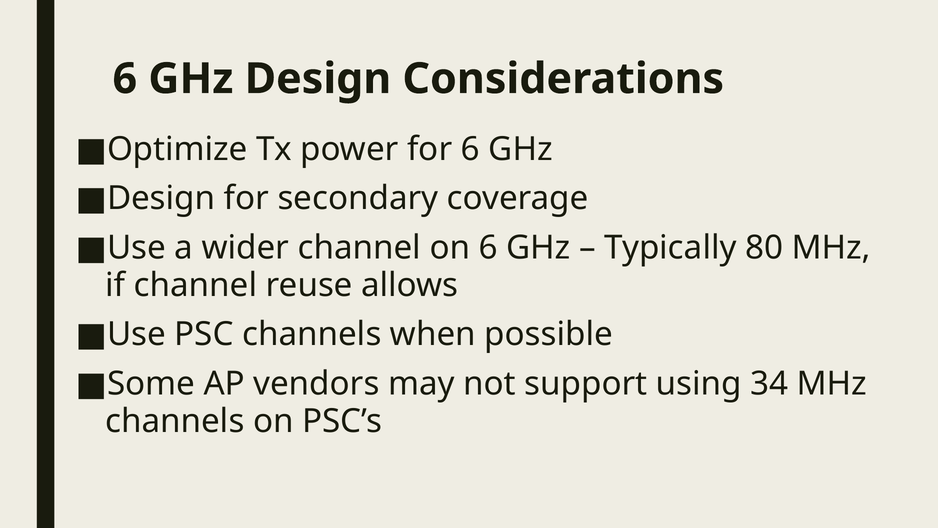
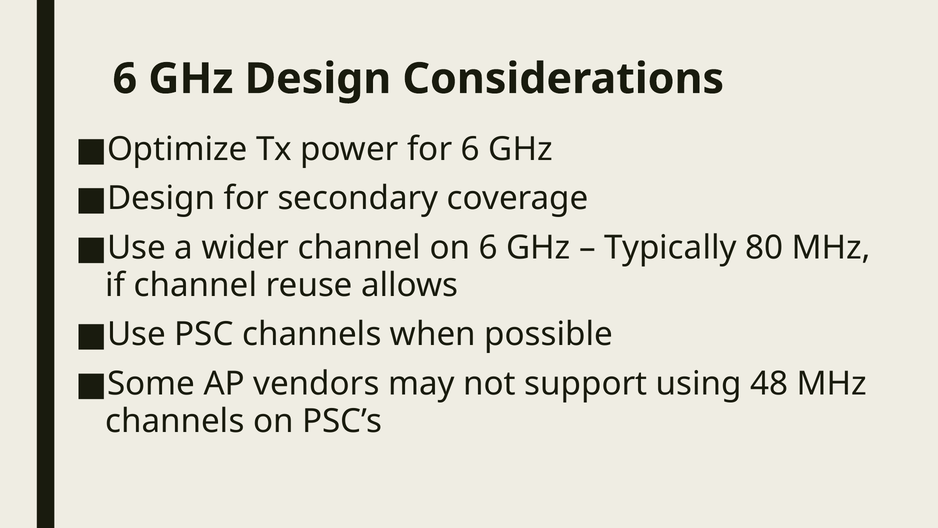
34: 34 -> 48 (769, 383)
